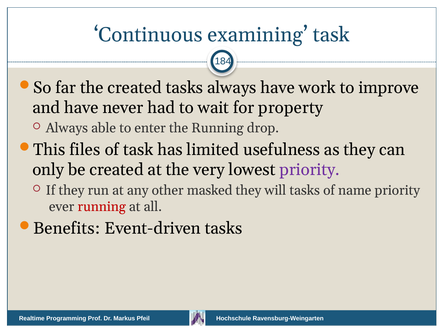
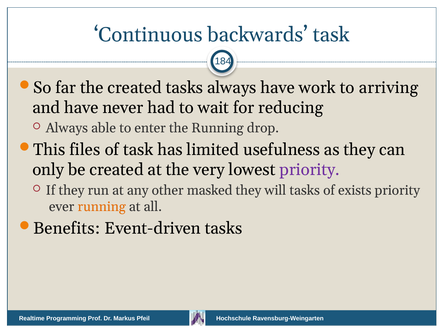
examining: examining -> backwards (258, 35)
improve: improve -> arriving (389, 88)
property: property -> reducing (291, 108)
name: name -> exists (355, 190)
running colour: red -> orange (102, 207)
